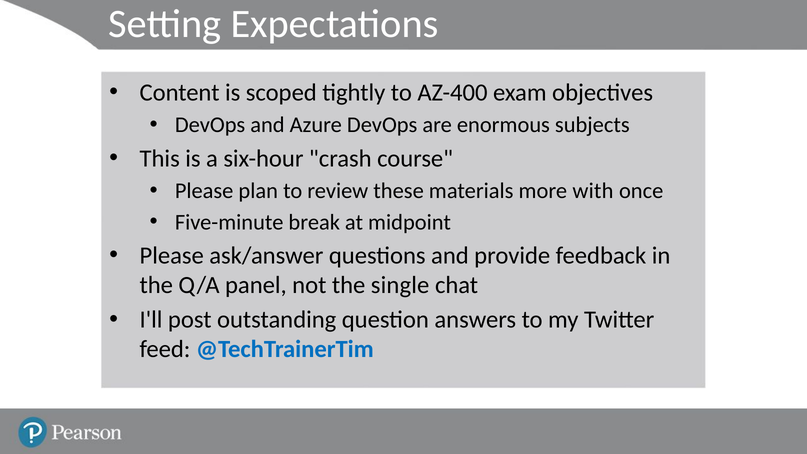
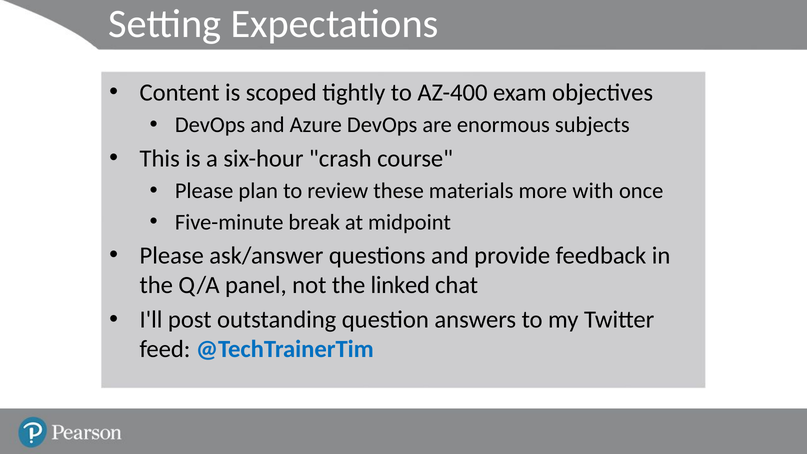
single: single -> linked (400, 285)
